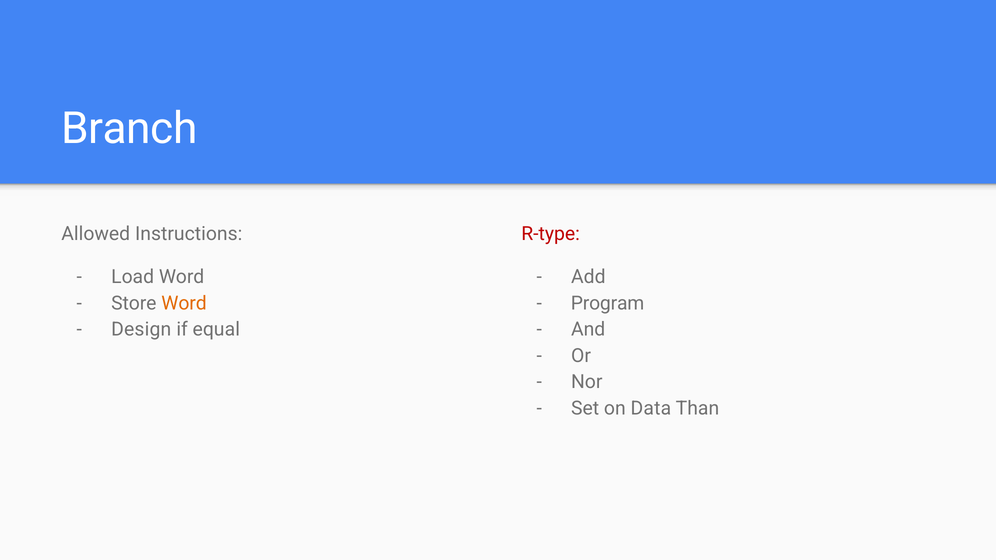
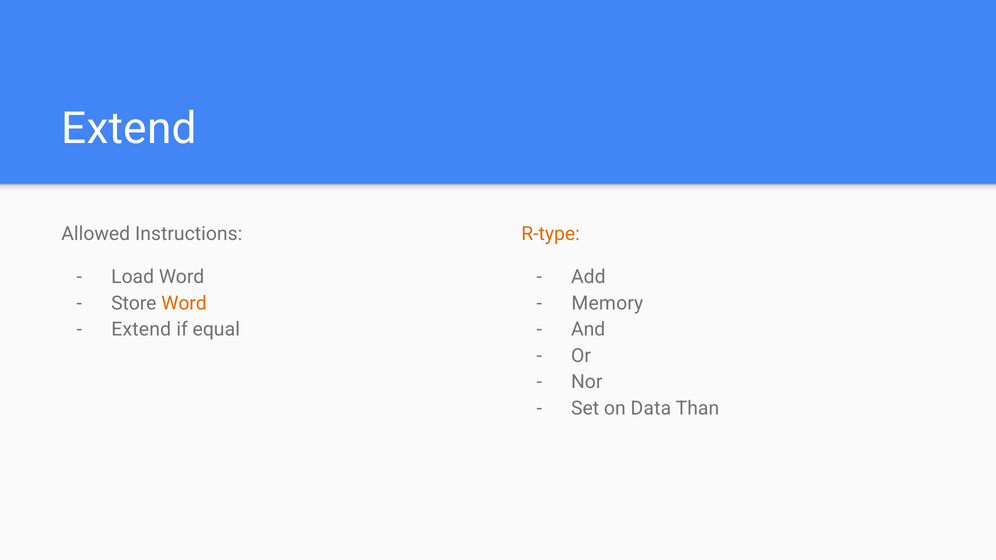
Branch: Branch -> Extend (129, 129)
R-type colour: red -> orange (551, 234)
Program: Program -> Memory (607, 303)
Design: Design -> Extend (141, 330)
